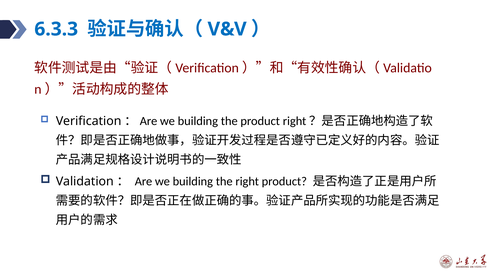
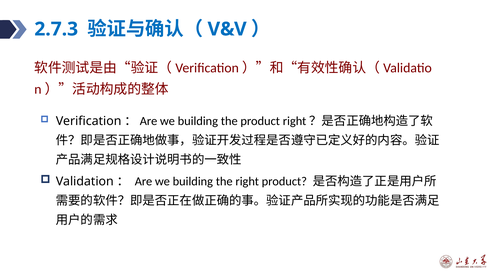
6.3.3: 6.3.3 -> 2.7.3 (56, 29)
